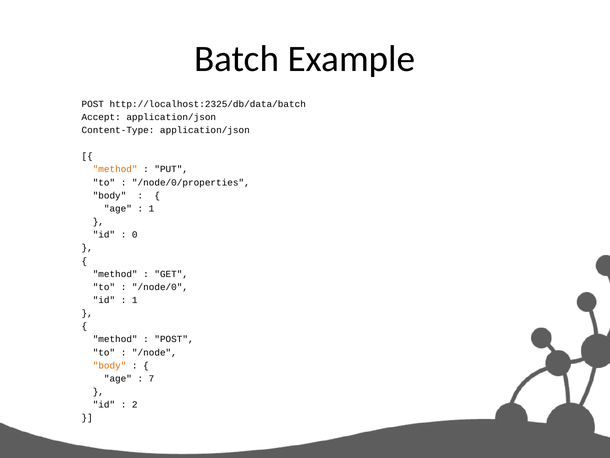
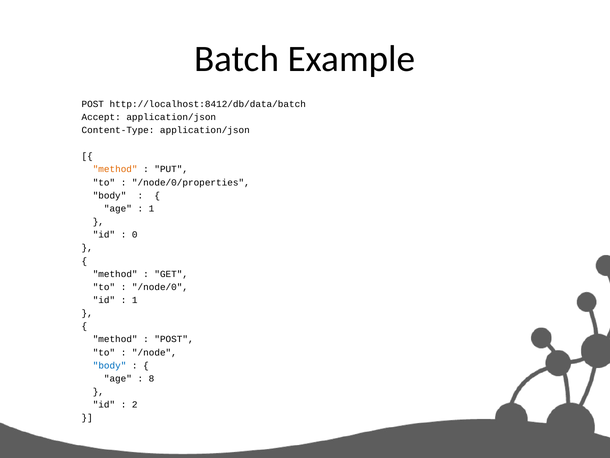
http://localhost:2325/db/data/batch: http://localhost:2325/db/data/batch -> http://localhost:8412/db/data/batch (208, 104)
body colour: orange -> blue (110, 365)
7: 7 -> 8 (152, 378)
